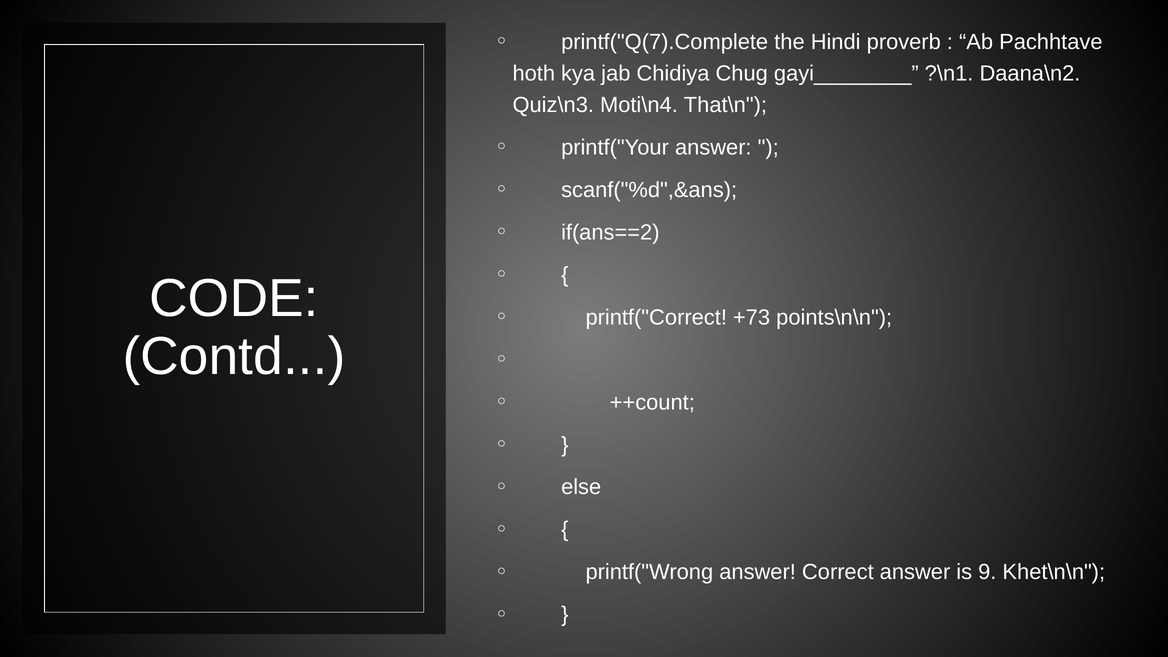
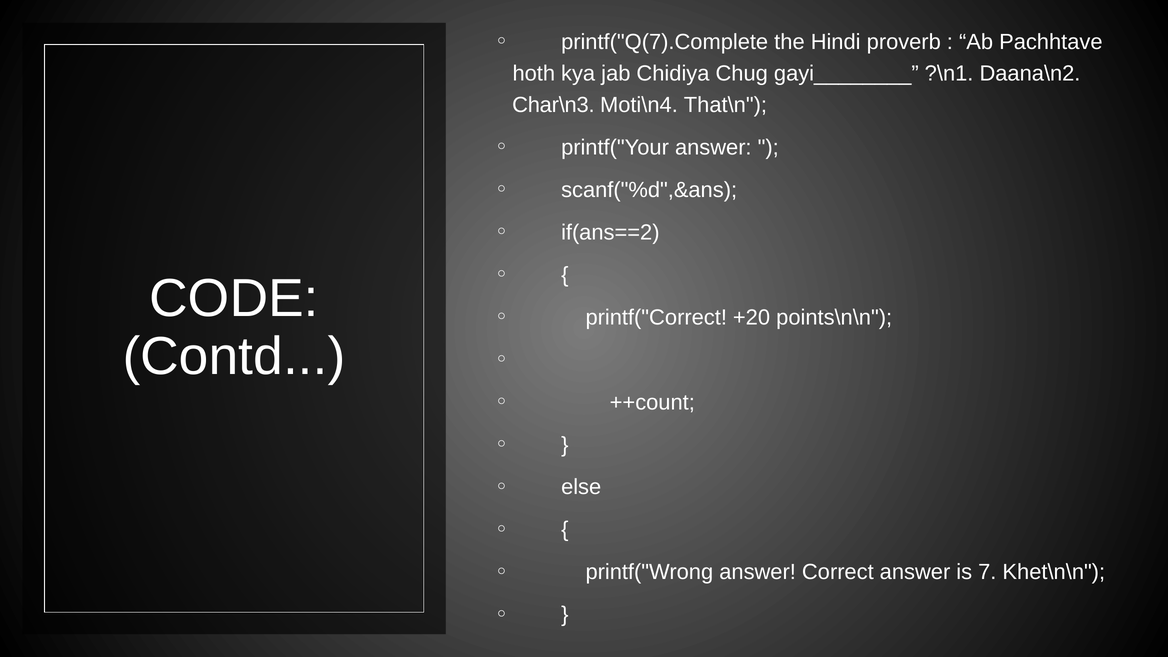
Quiz\n3: Quiz\n3 -> Char\n3 (553, 105)
+73: +73 -> +20 (752, 317)
9: 9 -> 7 (987, 572)
